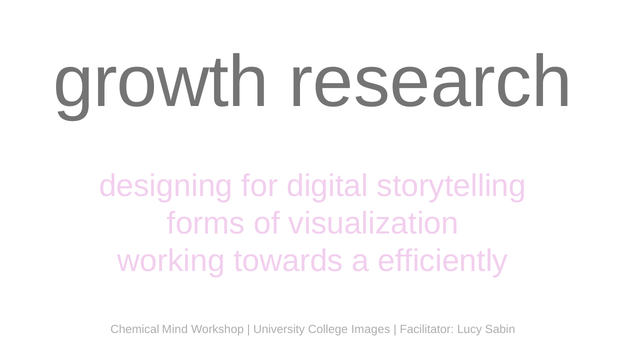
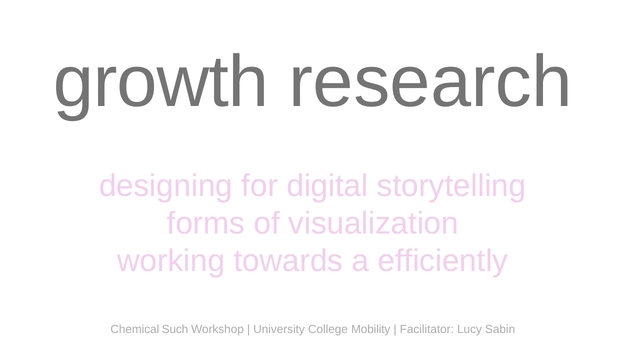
Mind: Mind -> Such (175, 329)
Images: Images -> Mobility (371, 329)
